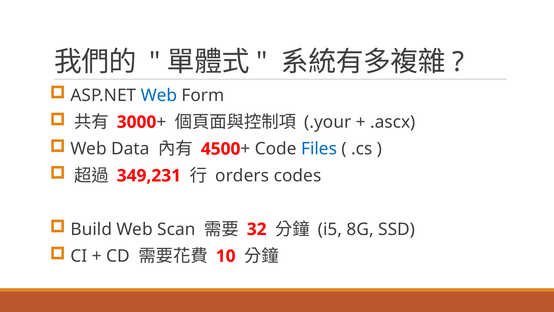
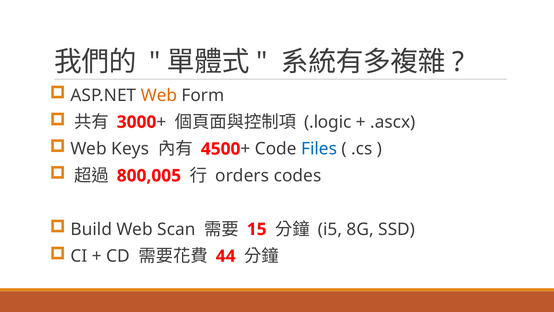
Web colour: blue -> orange (159, 95)
.your: .your -> .logic (328, 122)
Data: Data -> Keys (130, 149)
349,231: 349,231 -> 800,005 (149, 176)
32: 32 -> 15 (257, 229)
10: 10 -> 44 (226, 256)
